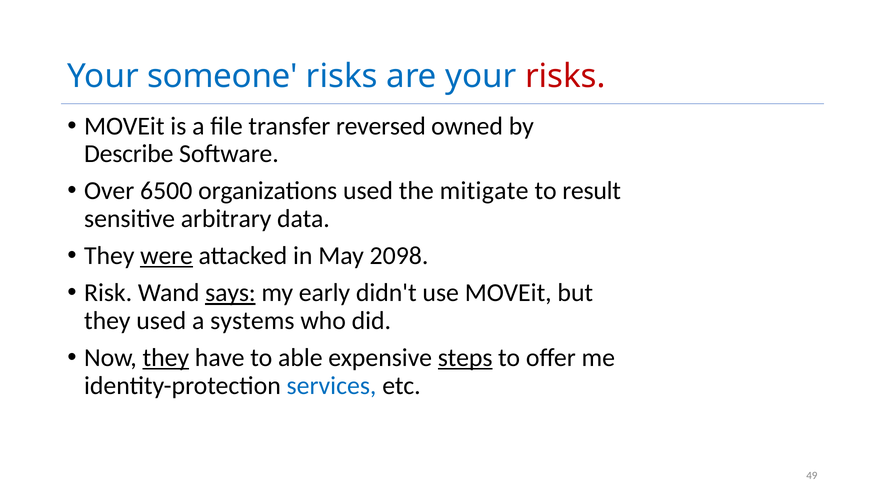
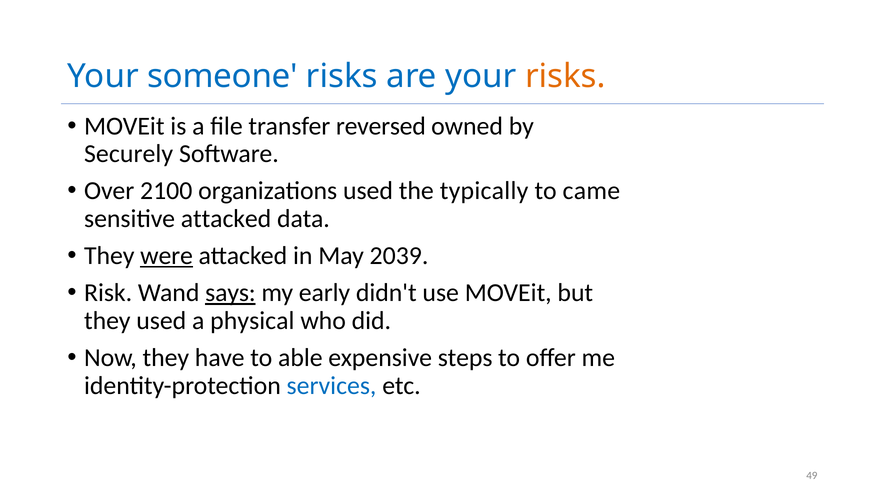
risks colour: red -> orange (565, 76)
Describe: Describe -> Securely (129, 154)
6500: 6500 -> 2100 (166, 191)
mitigate: mitigate -> typically (484, 191)
result: result -> came (591, 191)
sensitive arbitrary: arbitrary -> attacked (226, 219)
2098: 2098 -> 2039 (399, 256)
systems: systems -> physical (252, 321)
they underline: present -> none (166, 358)
steps underline: present -> none (465, 358)
